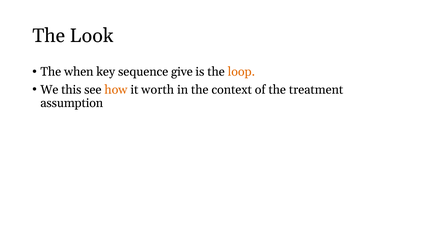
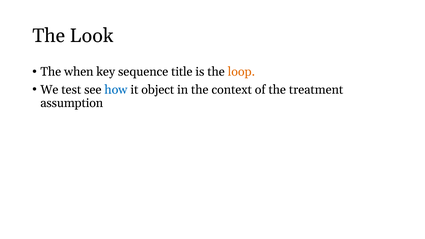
give: give -> title (182, 72)
this: this -> test (71, 90)
how colour: orange -> blue (116, 90)
worth: worth -> object (158, 90)
